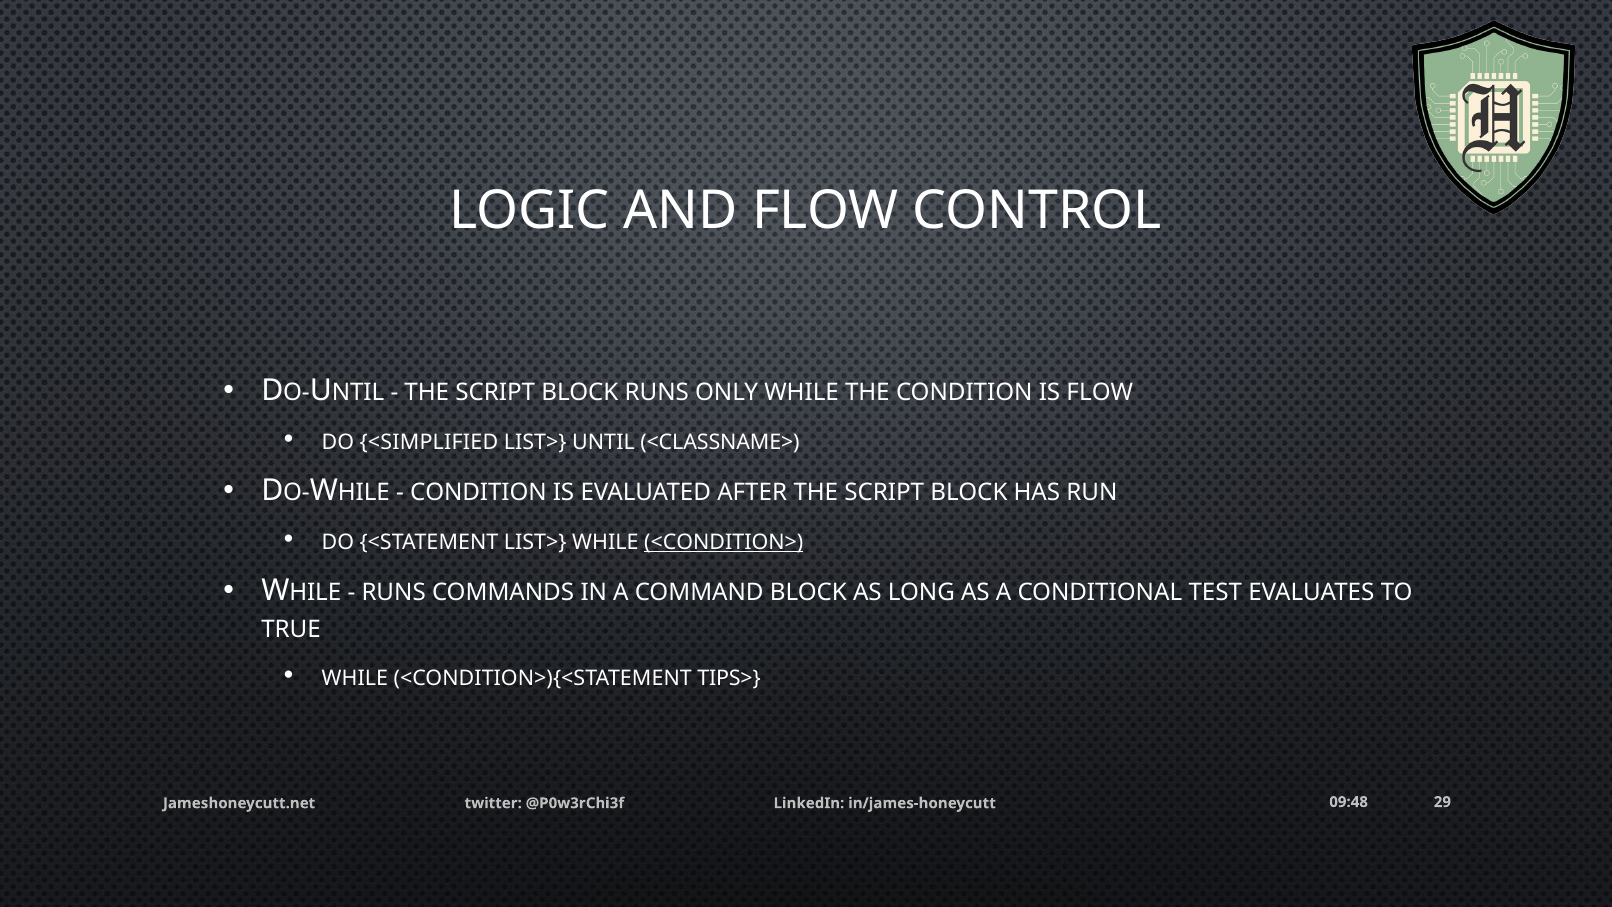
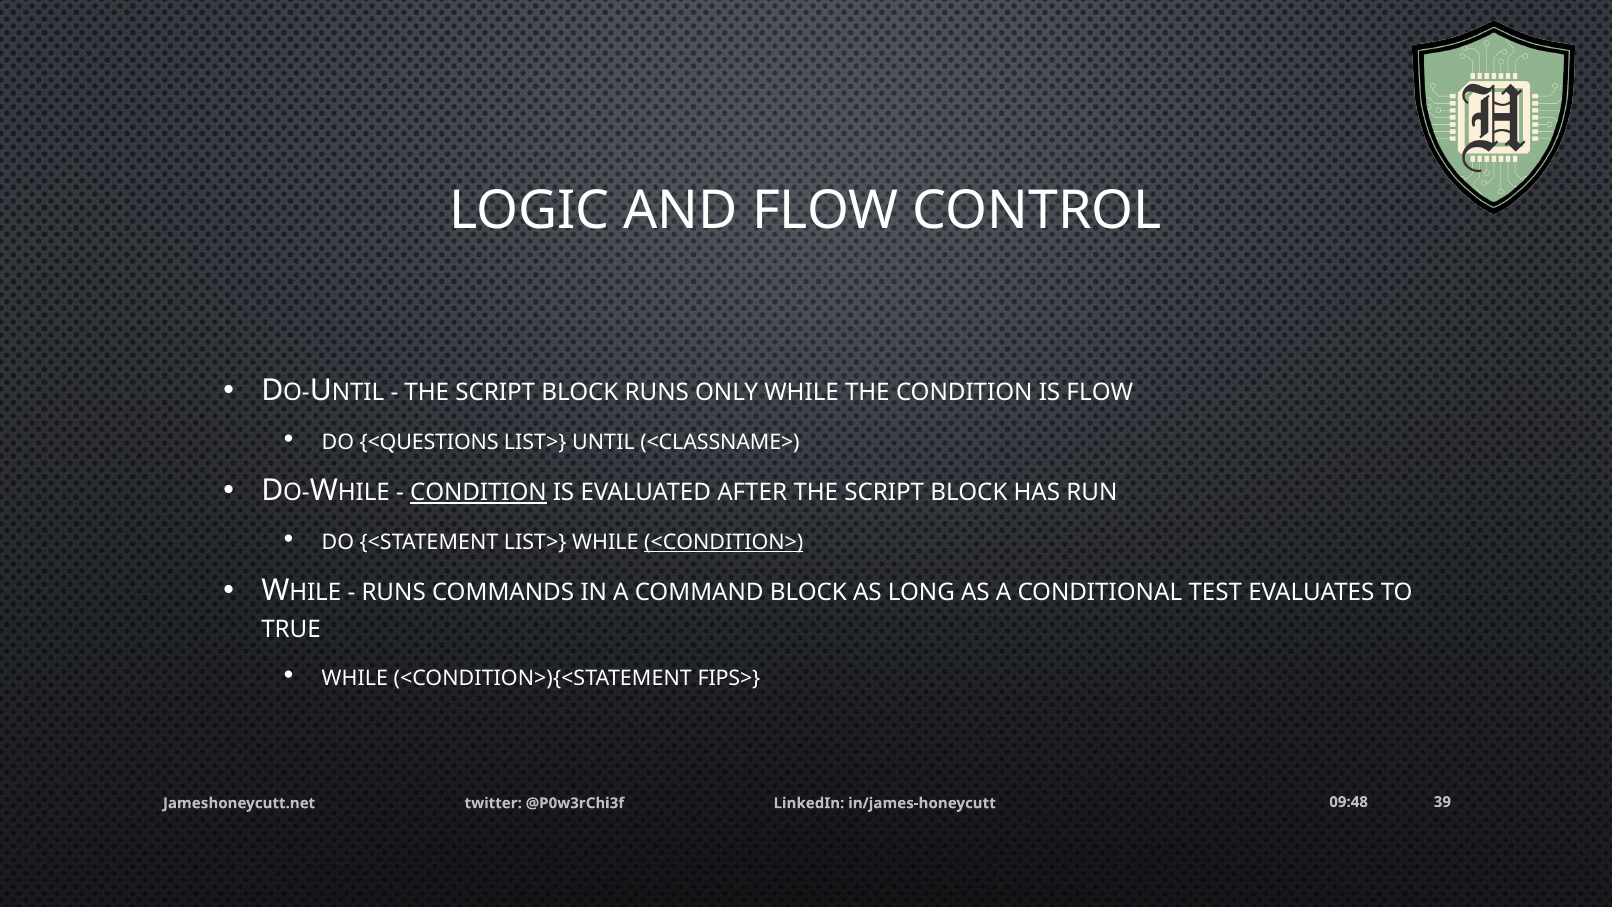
<SIMPLIFIED: <SIMPLIFIED -> <QUESTIONS (429, 442)
CONDITION underline: none -> present (478, 493)
TIPS>: TIPS> -> FIPS> (729, 678)
29: 29 -> 39 (1442, 802)
